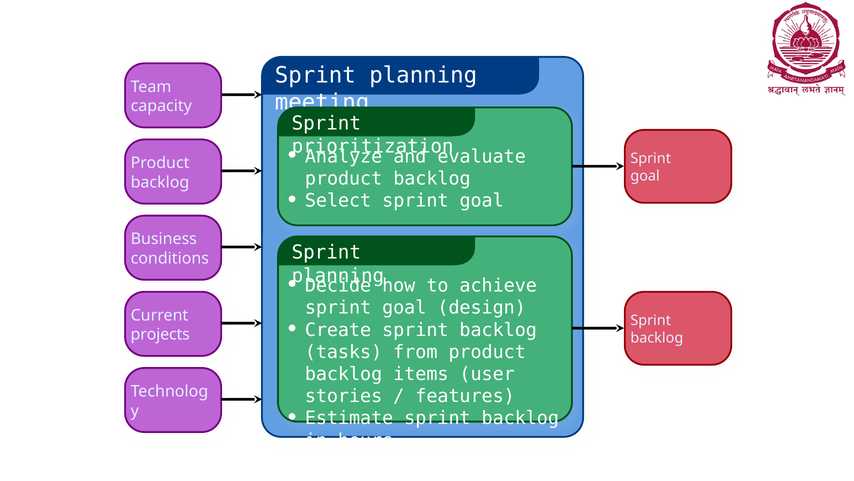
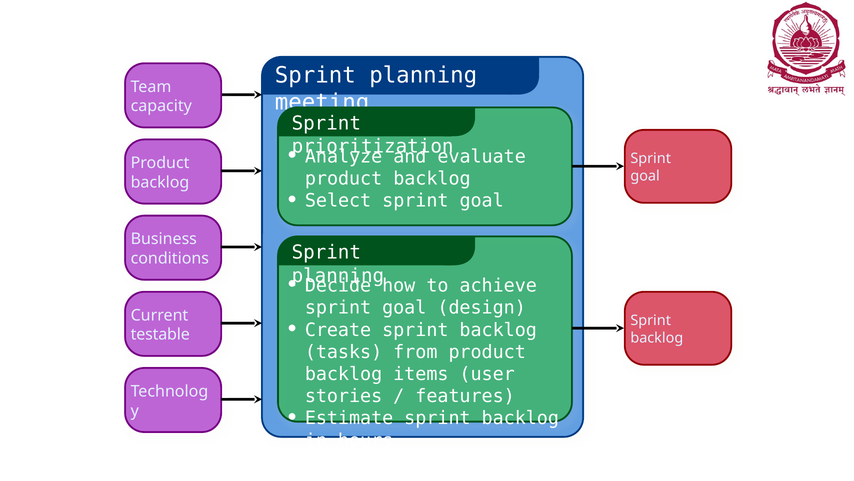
projects: projects -> testable (160, 334)
